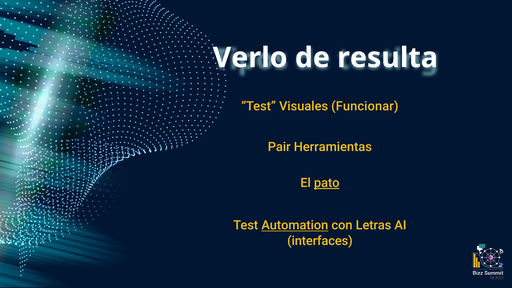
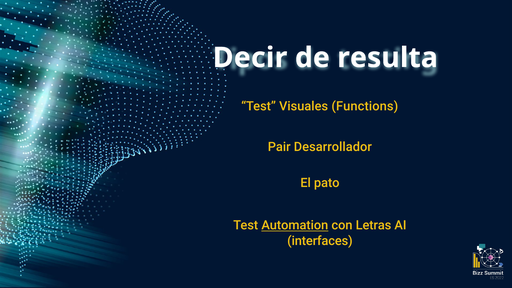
Verlo: Verlo -> Decir (250, 58)
Funcionar: Funcionar -> Functions (365, 106)
Herramientas: Herramientas -> Desarrollador (333, 147)
pato underline: present -> none (327, 183)
